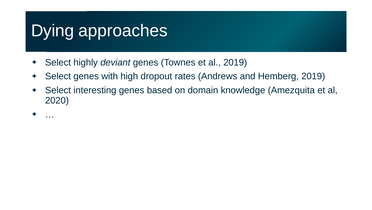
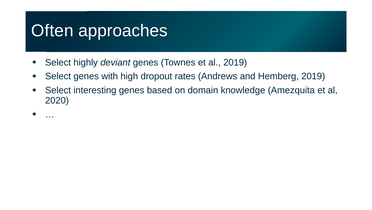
Dying: Dying -> Often (52, 31)
